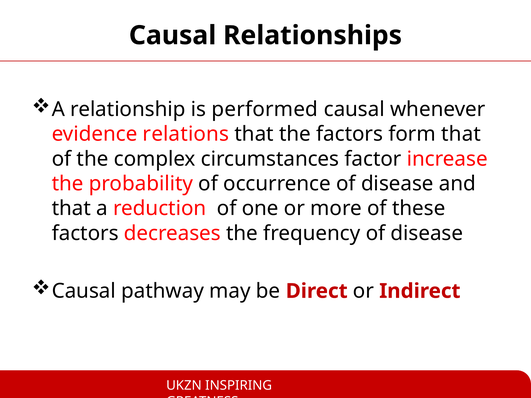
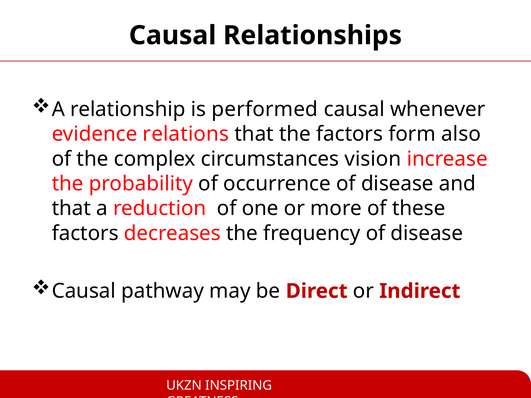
form that: that -> also (461, 134)
factor: factor -> vision (373, 159)
